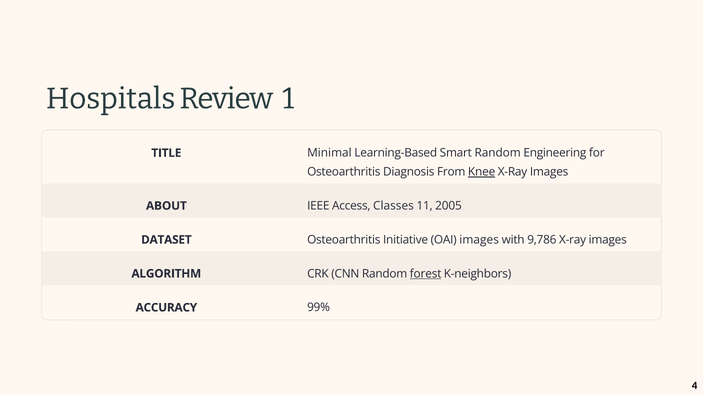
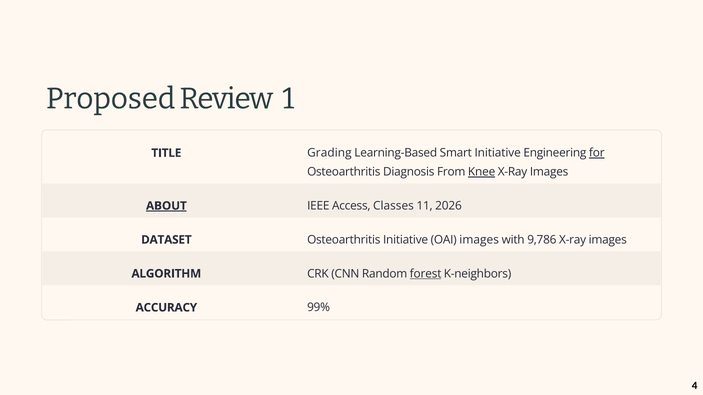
Hospitals: Hospitals -> Proposed (111, 99)
Minimal: Minimal -> Grading (329, 153)
Smart Random: Random -> Initiative (498, 153)
for underline: none -> present (597, 153)
ABOUT underline: none -> present (166, 206)
2005: 2005 -> 2026 (449, 206)
